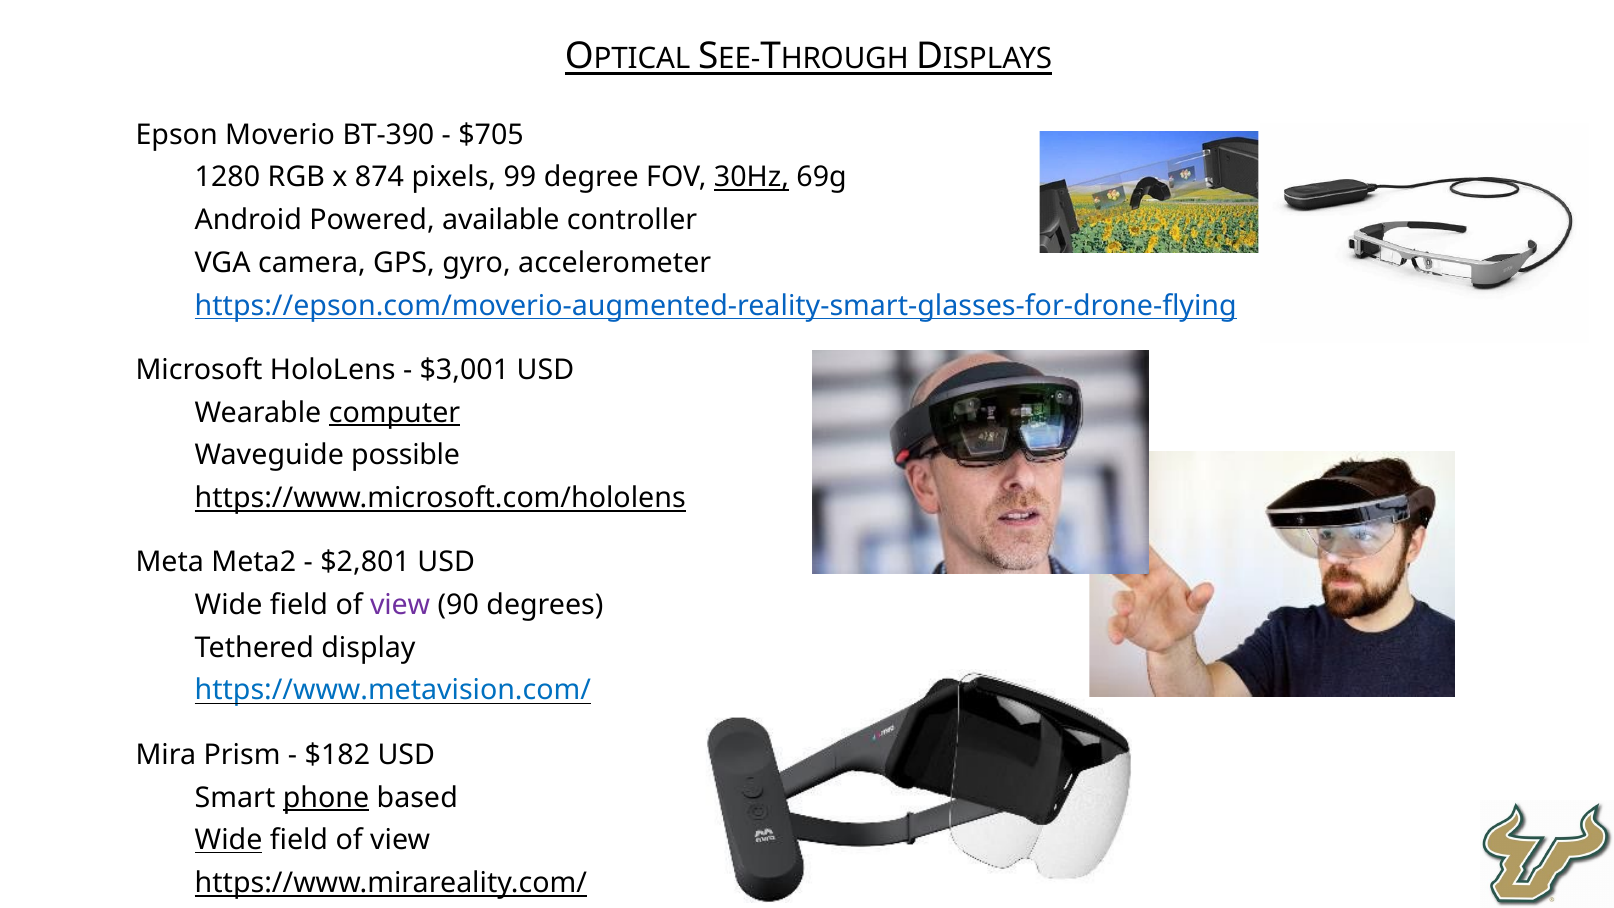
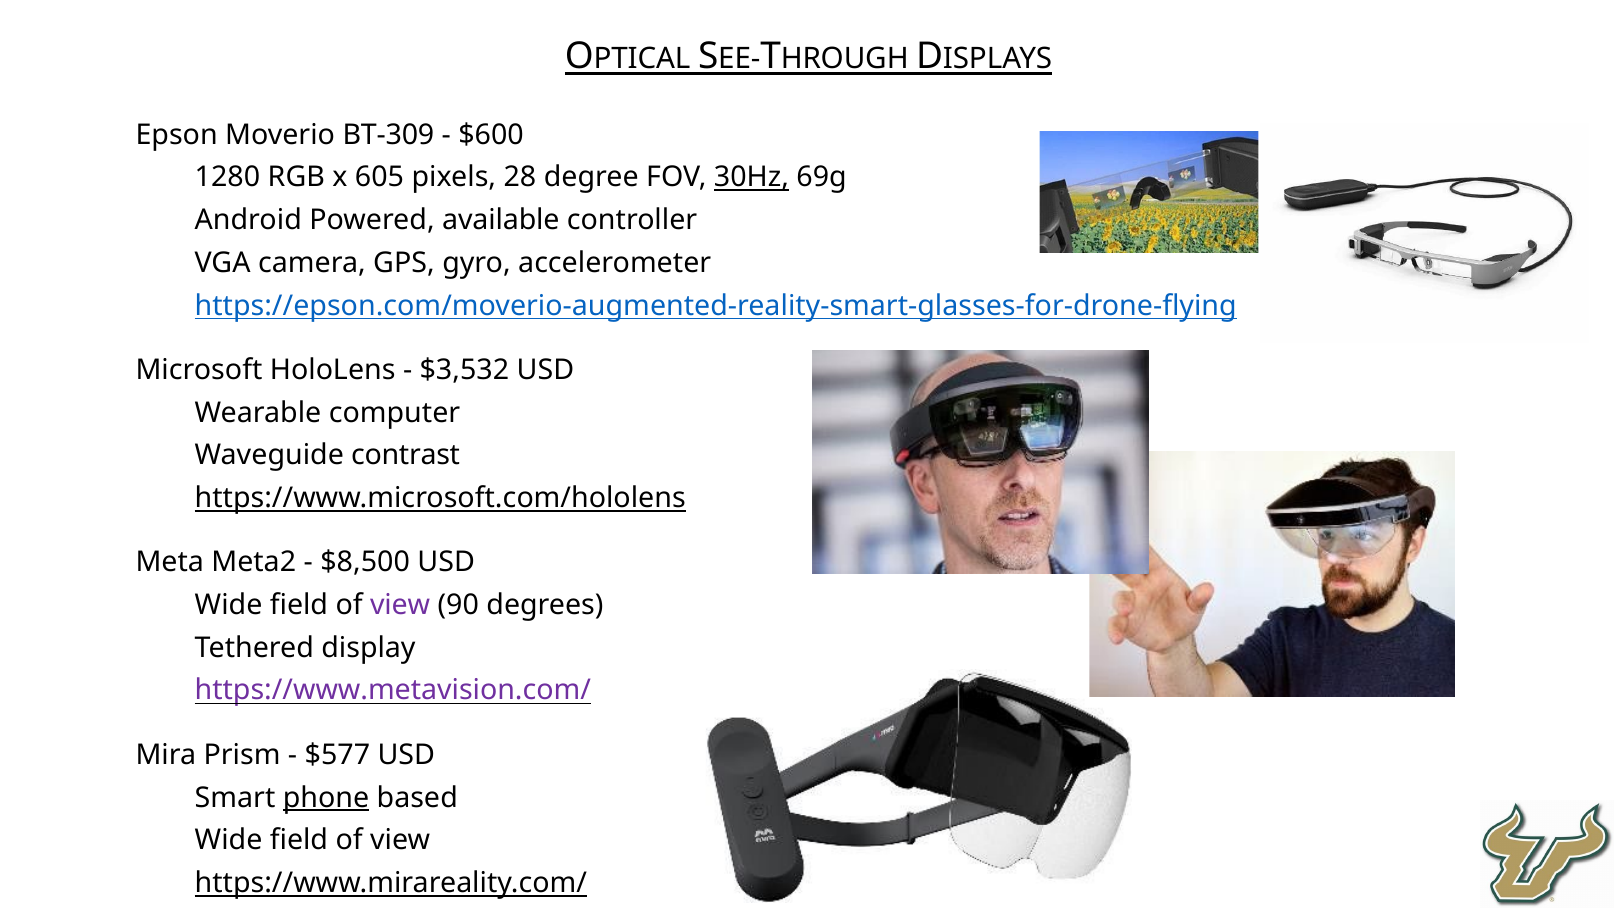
BT-390: BT-390 -> BT-309 (388, 135)
$705: $705 -> $600 (491, 135)
874: 874 -> 605 (380, 177)
99: 99 -> 28 (520, 177)
$3,001: $3,001 -> $3,532 (464, 370)
computer underline: present -> none (395, 413)
possible: possible -> contrast (406, 455)
$2,801: $2,801 -> $8,500 (365, 562)
https://www.metavision.com/ colour: blue -> purple (393, 690)
$182: $182 -> $577 (337, 755)
Wide underline: present -> none (229, 840)
